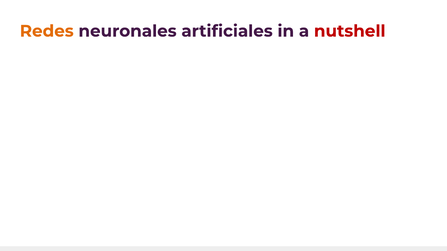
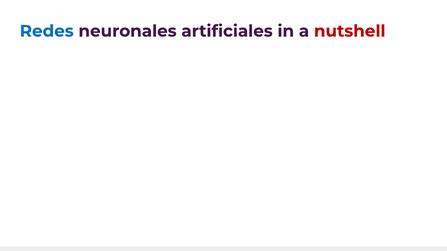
Redes colour: orange -> blue (47, 31)
